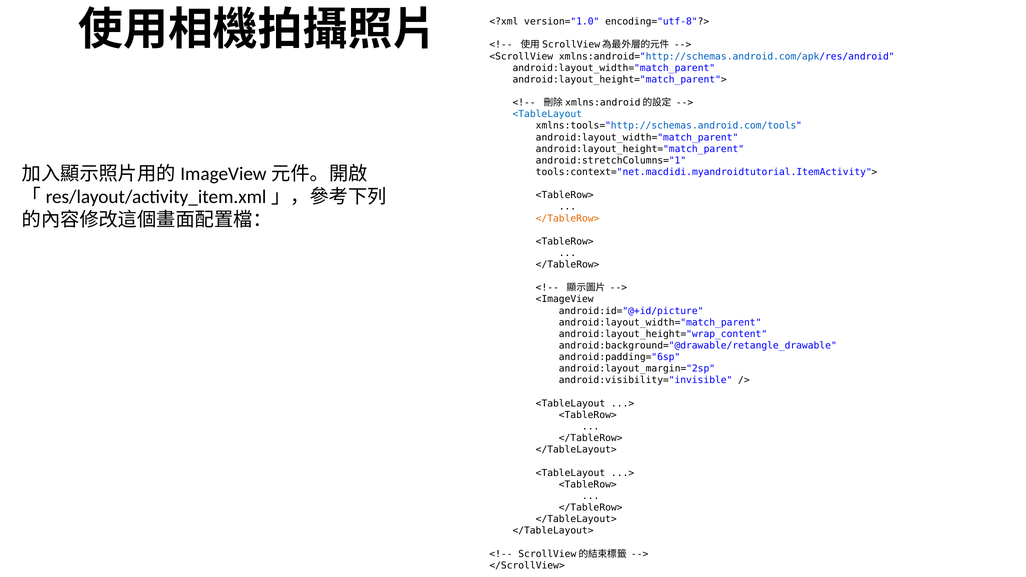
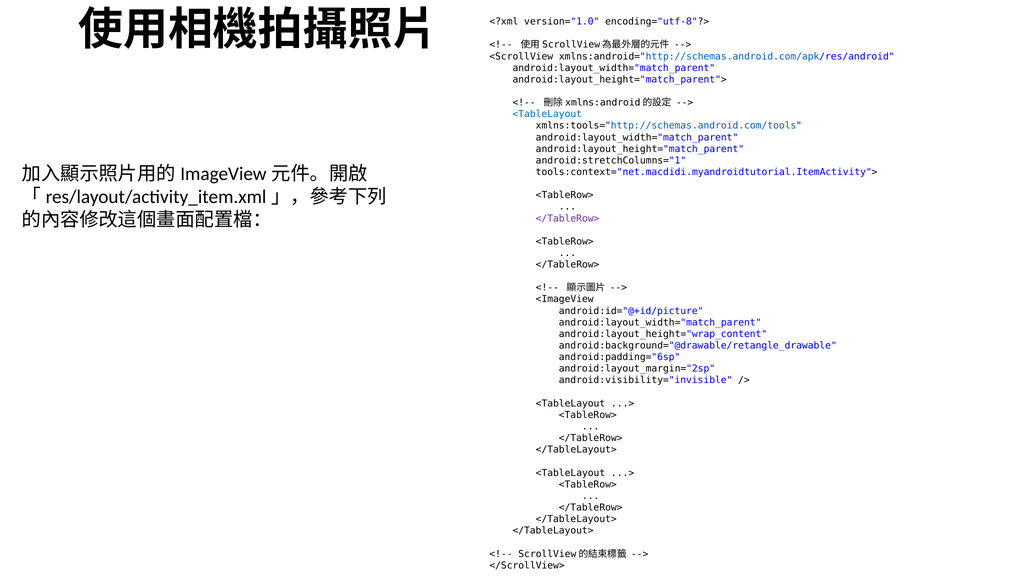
</TableRow> colour: orange -> purple (568, 218)
